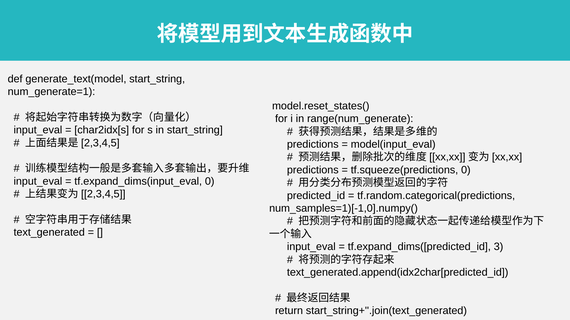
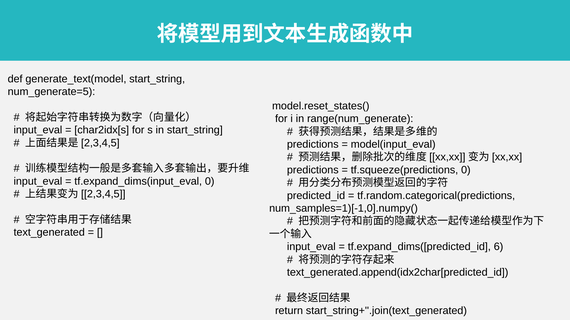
num_generate=1: num_generate=1 -> num_generate=5 (51, 92)
3: 3 -> 6 (499, 247)
